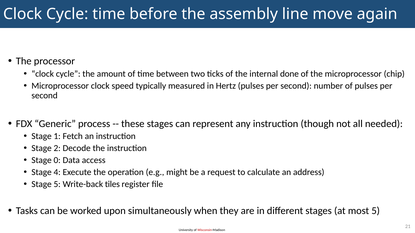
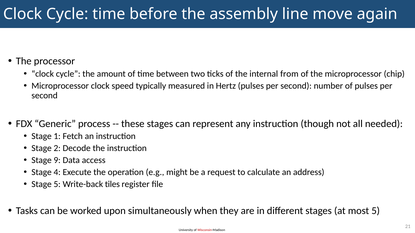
done: done -> from (289, 74)
0: 0 -> 9 (57, 160)
